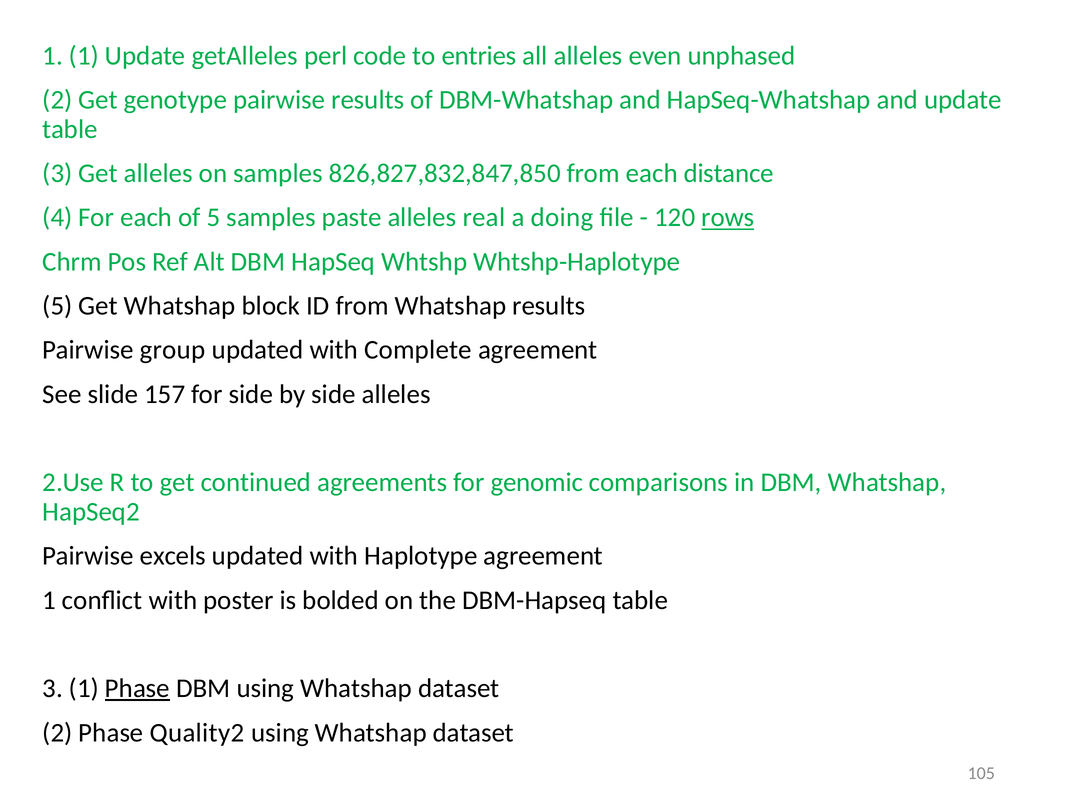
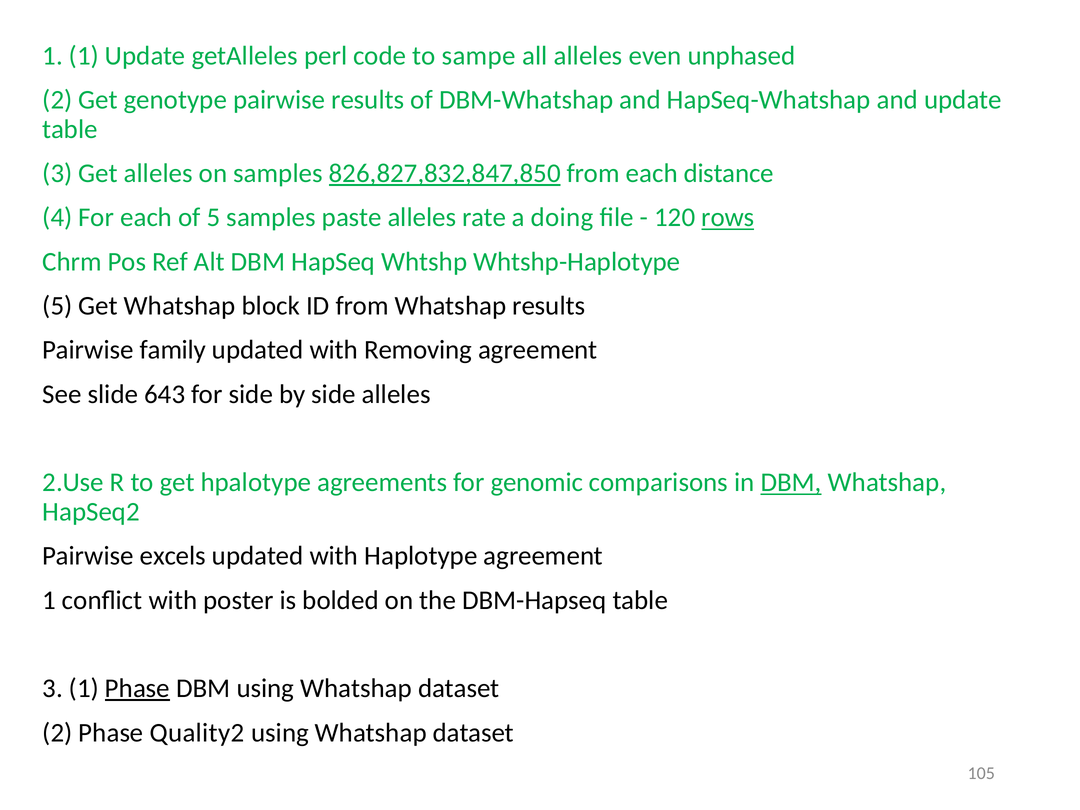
entries: entries -> sampe (479, 56)
826,827,832,847,850 underline: none -> present (445, 173)
real: real -> rate (484, 218)
group: group -> family (173, 350)
Complete: Complete -> Removing (418, 350)
157: 157 -> 643 (165, 394)
continued: continued -> hpalotype (256, 483)
DBM underline: none -> present (791, 483)
